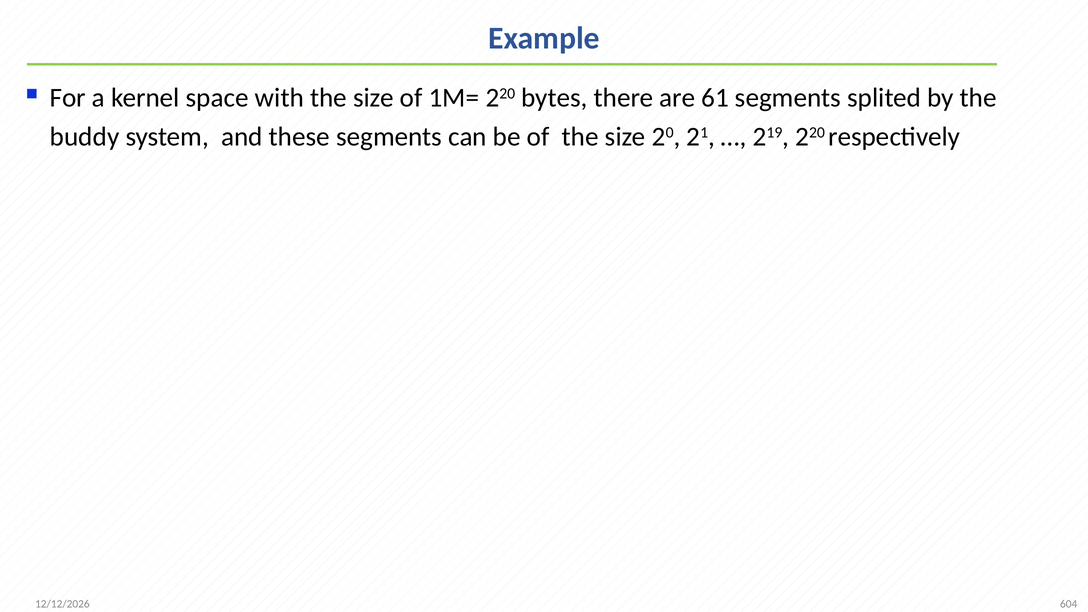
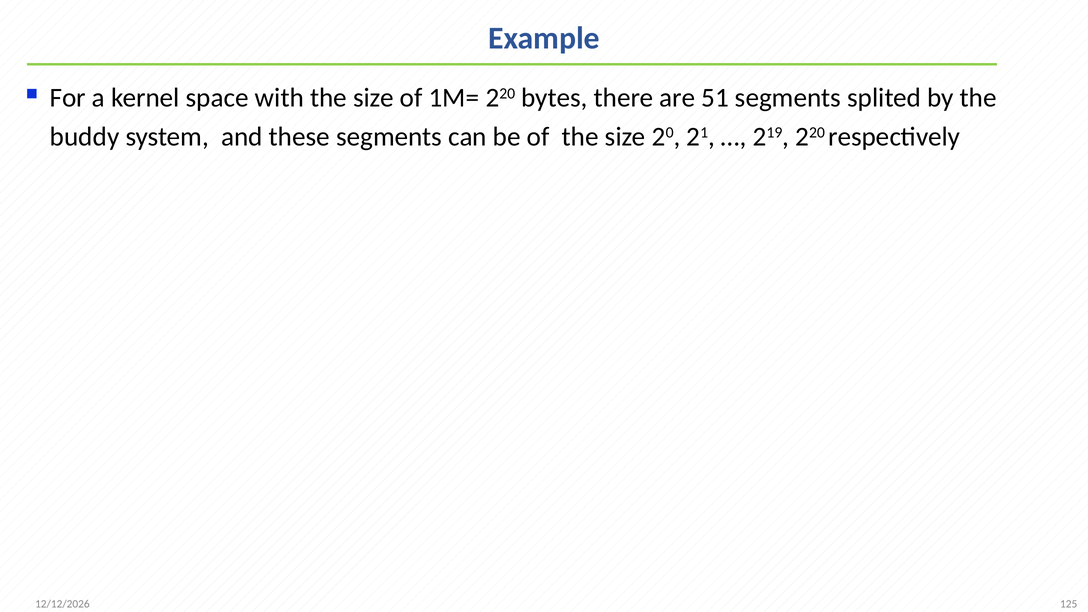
61: 61 -> 51 (715, 98)
604: 604 -> 125 (1069, 604)
